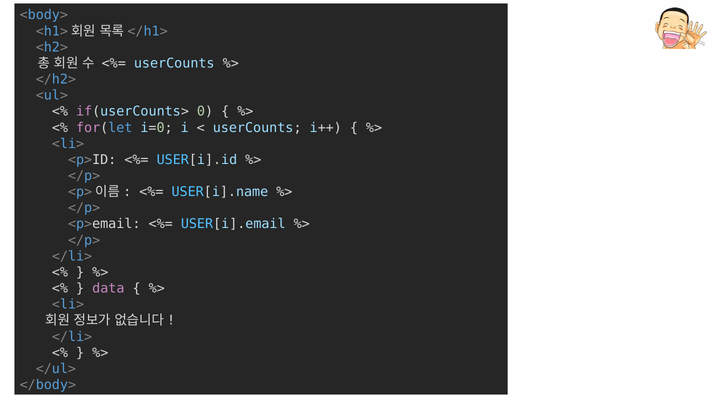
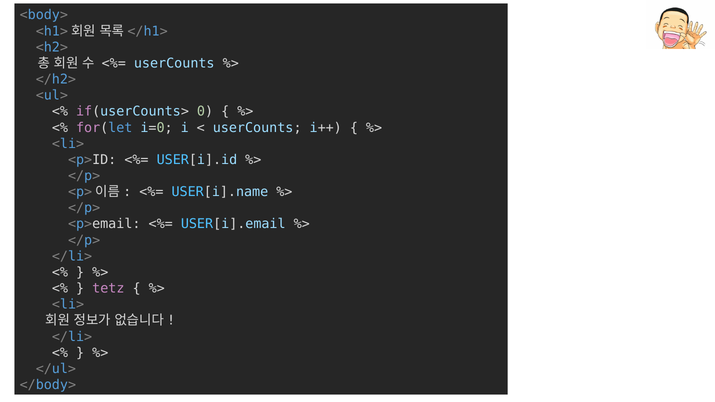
data: data -> tetz (108, 289)
